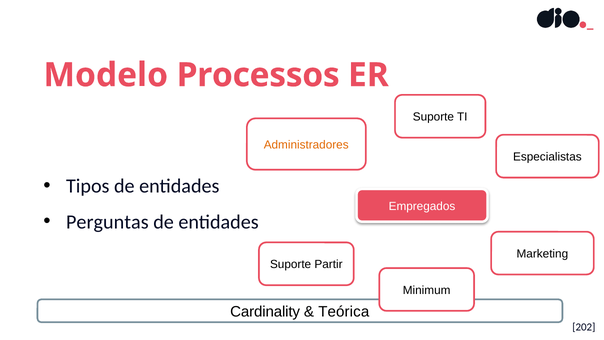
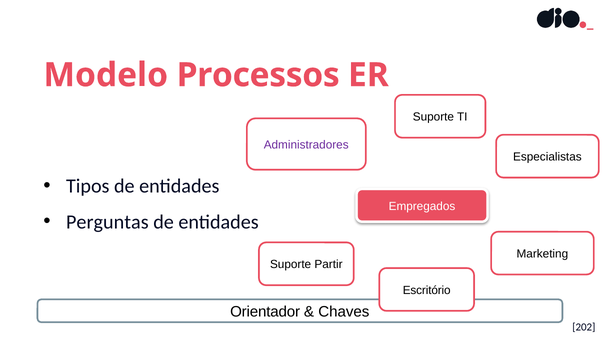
Administradores colour: orange -> purple (306, 145)
Minimum: Minimum -> Escritório (427, 290)
Cardinality: Cardinality -> Orientador (265, 312)
Teórica: Teórica -> Chaves (344, 312)
